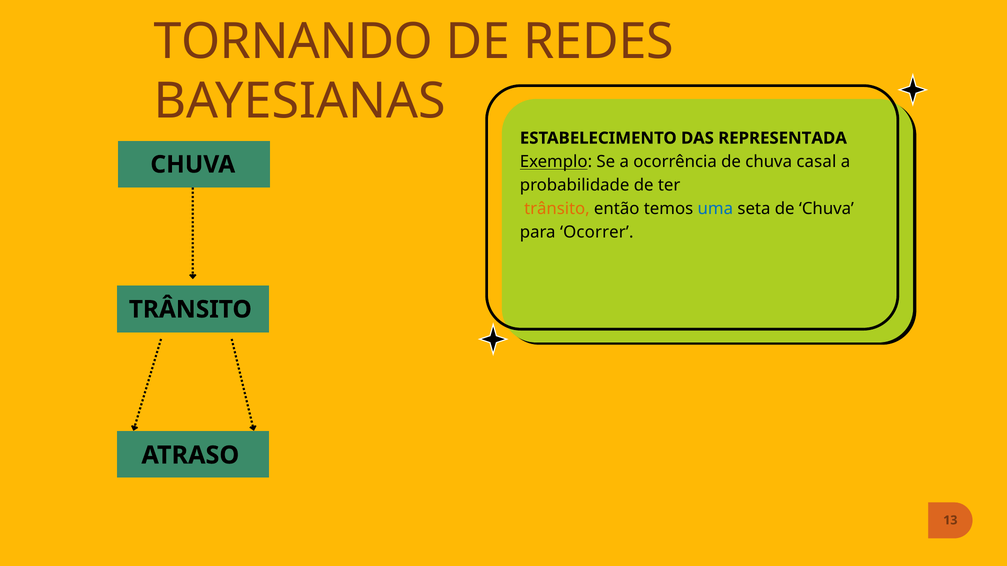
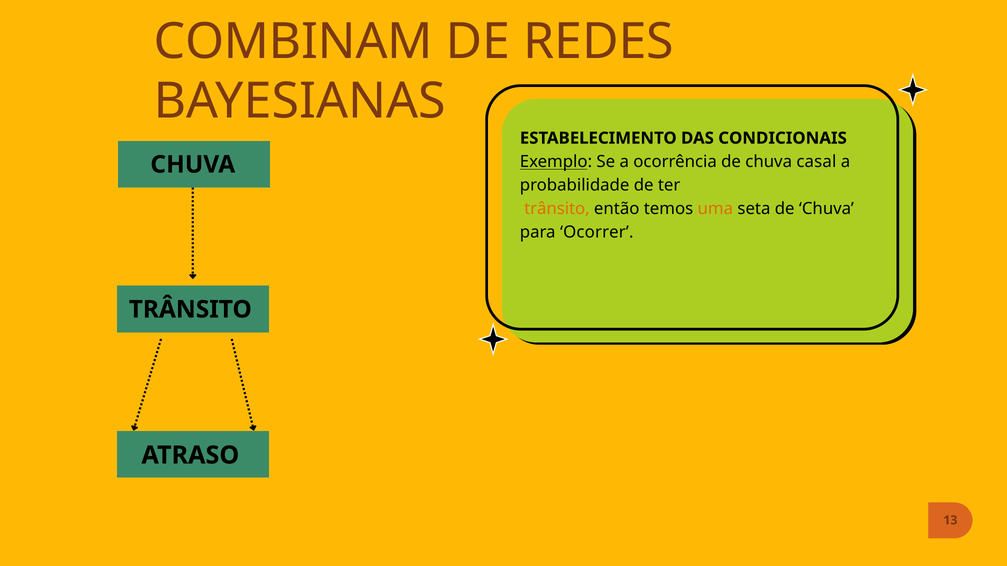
TORNANDO: TORNANDO -> COMBINAM (293, 42)
REPRESENTADA: REPRESENTADA -> CONDICIONAIS (783, 138)
uma colour: blue -> orange (715, 209)
